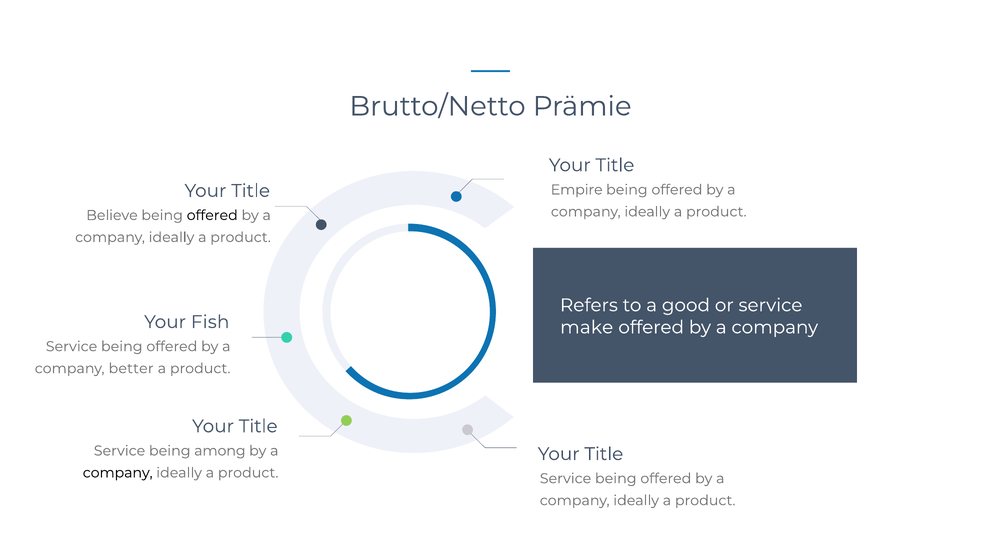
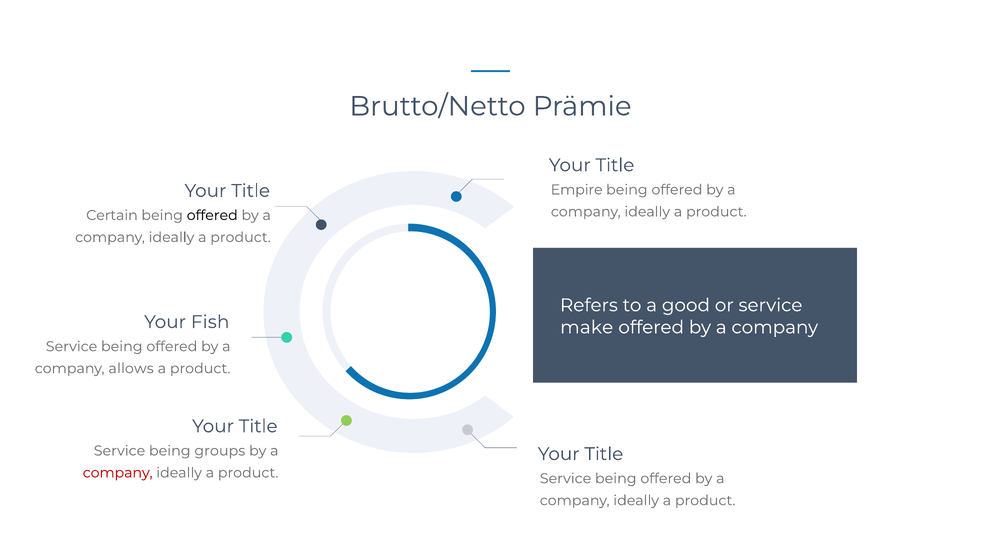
Believe: Believe -> Certain (112, 215)
better: better -> allows (131, 368)
among: among -> groups (220, 451)
company colour: black -> red (118, 473)
